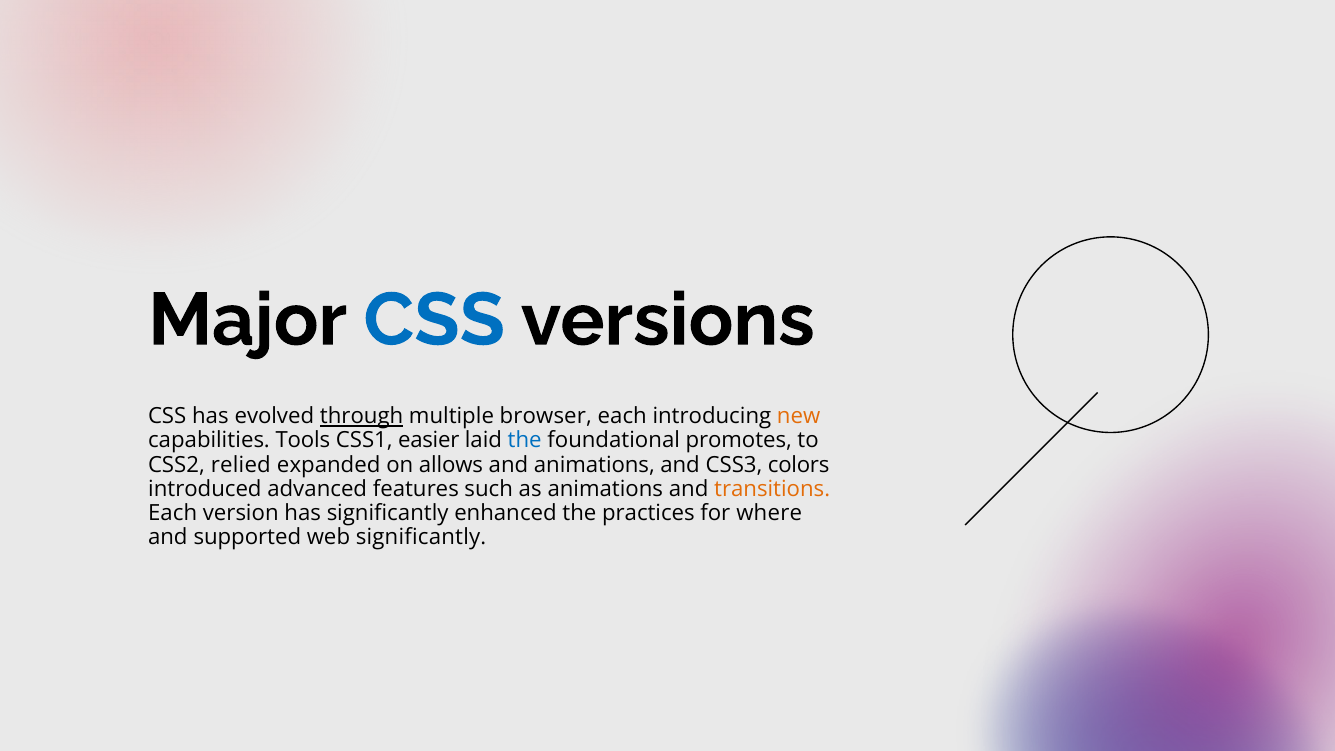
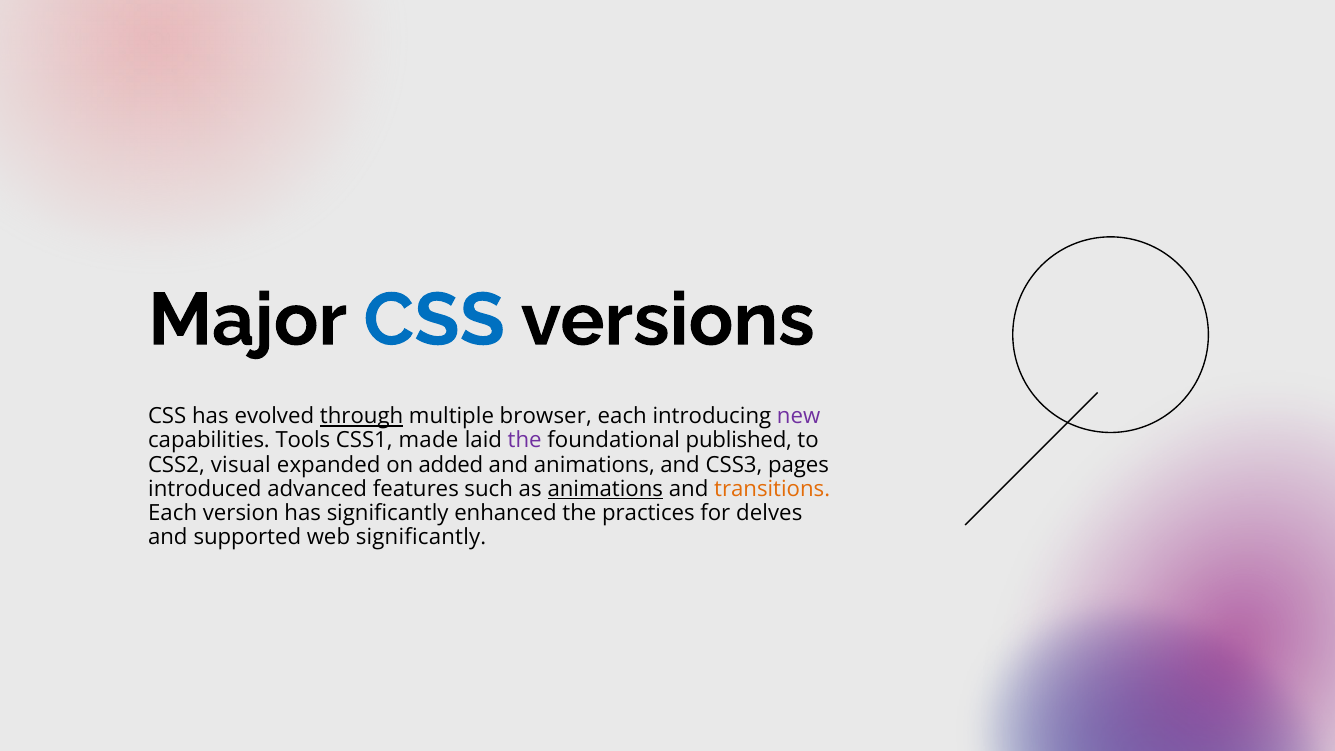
new colour: orange -> purple (799, 416)
easier: easier -> made (429, 441)
the colour: blue -> purple (525, 441)
promotes: promotes -> published (739, 441)
relied: relied -> visual (241, 465)
allows: allows -> added (451, 465)
colors: colors -> pages (799, 465)
animations underline: none -> present (605, 489)
where: where -> delves (769, 513)
